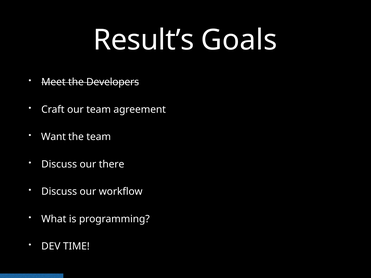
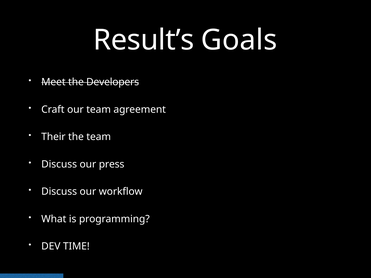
Want: Want -> Their (53, 137)
there: there -> press (112, 164)
